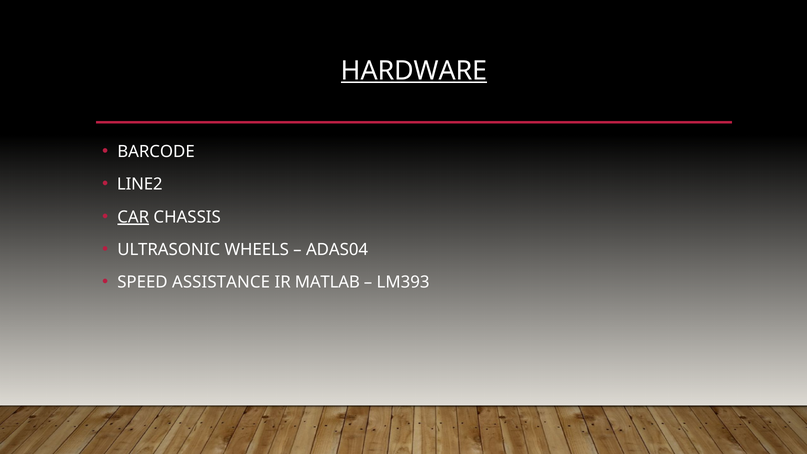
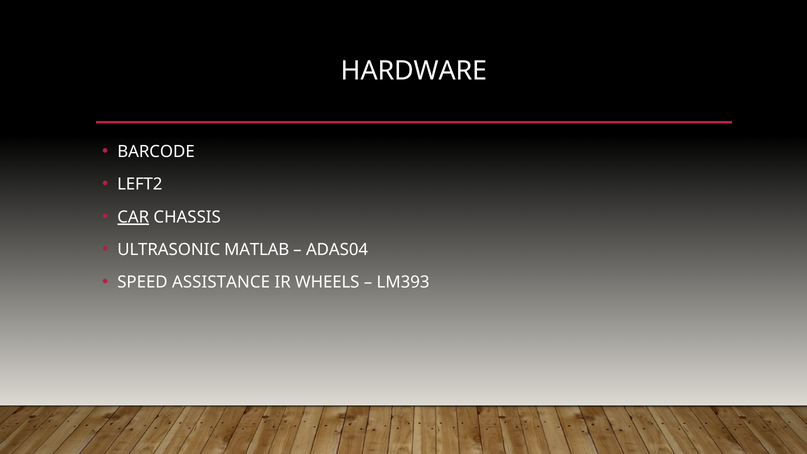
HARDWARE underline: present -> none (414, 71)
LINE2: LINE2 -> LEFT2 (140, 184)
WHEELS: WHEELS -> MATLAB (257, 250)
MATLAB: MATLAB -> WHEELS (327, 282)
